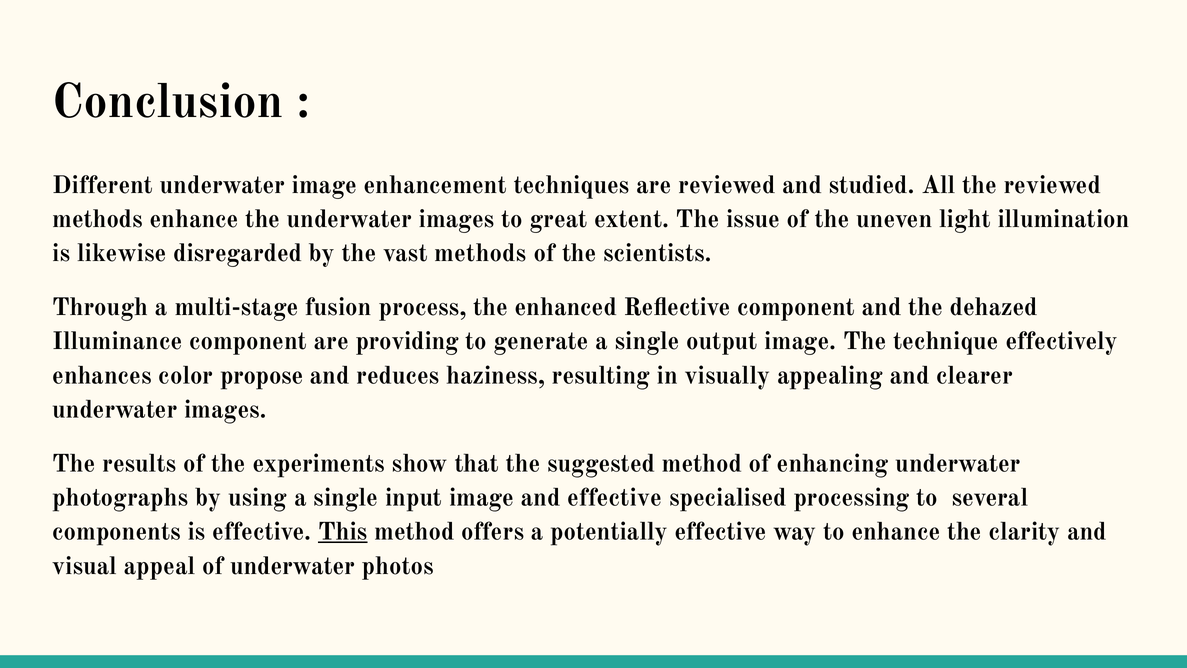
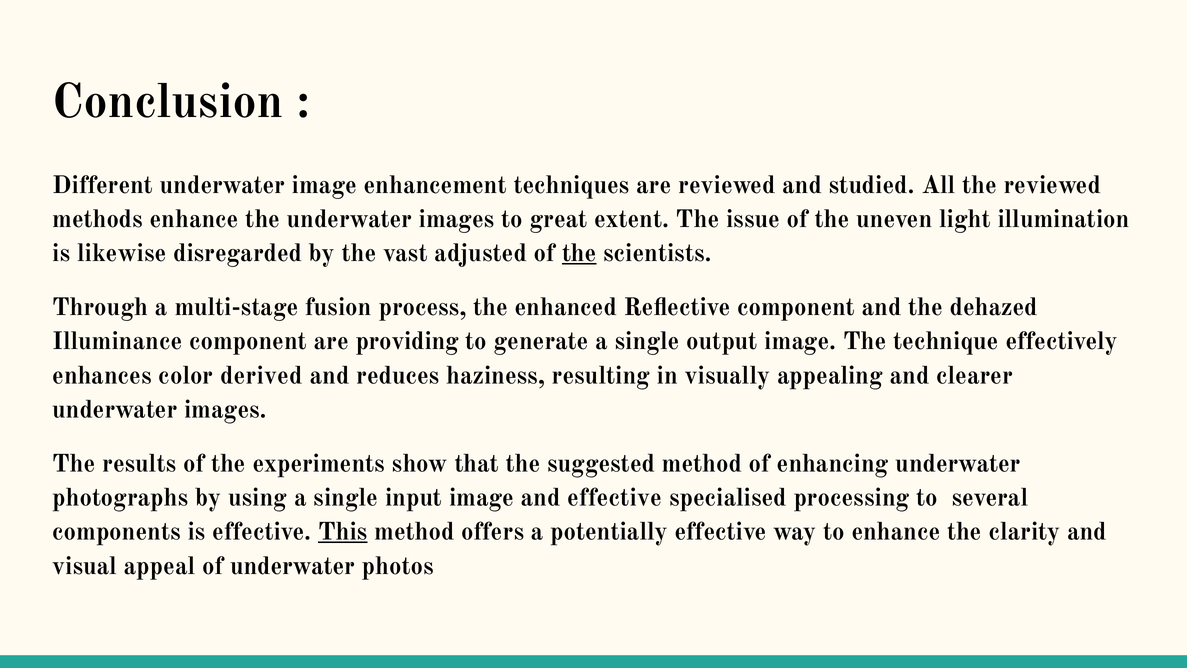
vast methods: methods -> adjusted (481, 253)
the underline: none -> present (579, 253)
propose: propose -> derived (261, 375)
